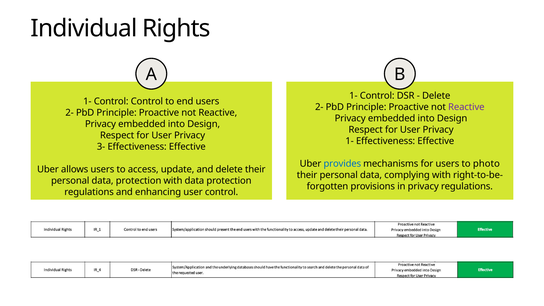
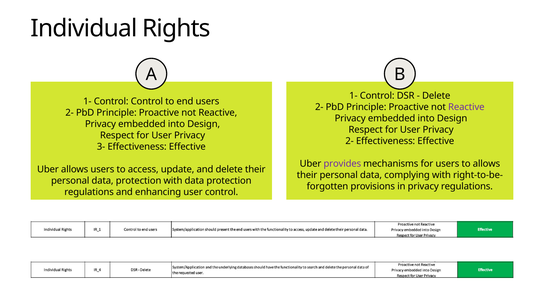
1-: 1- -> 2- (350, 141)
provides colour: blue -> purple (342, 164)
to photo: photo -> allows (487, 164)
